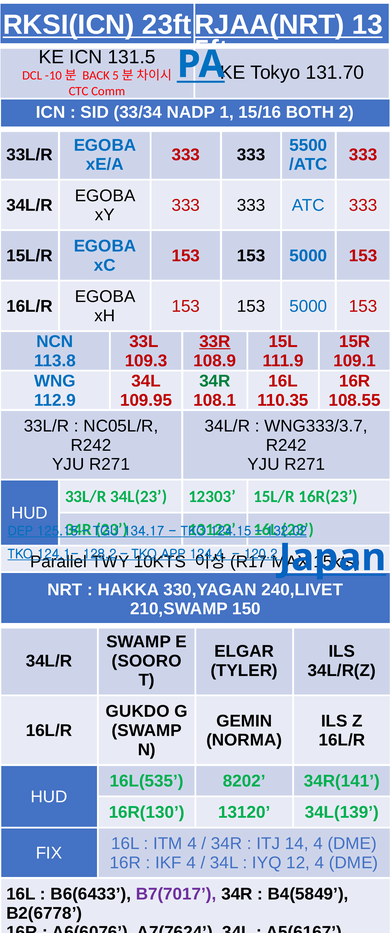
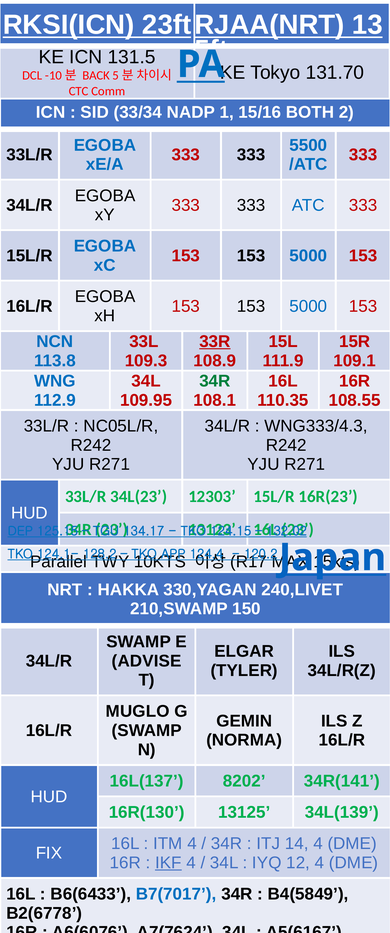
WNG333/3.7: WNG333/3.7 -> WNG333/4.3 (316, 426)
SOORO: SOORO -> ADVISE (147, 661)
GUKDO: GUKDO -> MUGLO (138, 711)
16L(535: 16L(535 -> 16L(137 (147, 781)
13120: 13120 -> 13125 (244, 812)
IKF underline: none -> present (168, 863)
B7(7017 colour: purple -> blue (176, 894)
